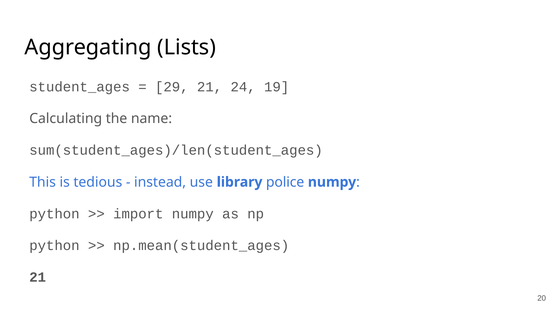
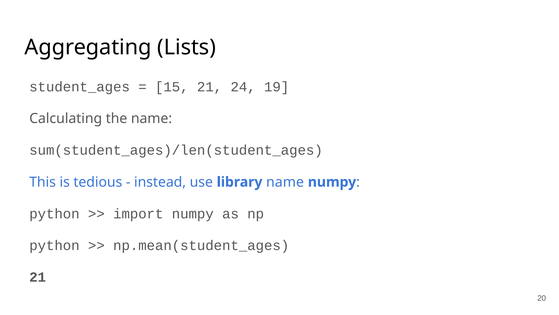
29: 29 -> 15 (172, 87)
library police: police -> name (285, 182)
